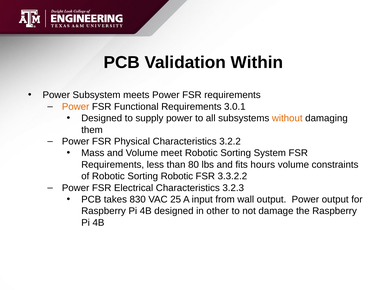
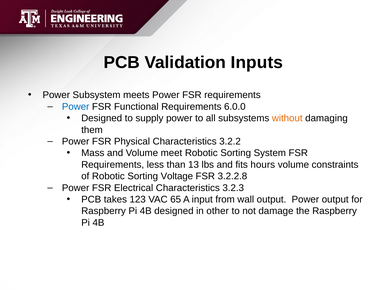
Within: Within -> Inputs (257, 63)
Power colour: orange -> blue (76, 107)
3.0.1: 3.0.1 -> 6.0.0 (235, 107)
80: 80 -> 13 (194, 165)
Sorting Robotic: Robotic -> Voltage (177, 176)
3.3.2.2: 3.3.2.2 -> 3.2.2.8 (232, 176)
830: 830 -> 123 (138, 200)
25: 25 -> 65 (176, 200)
